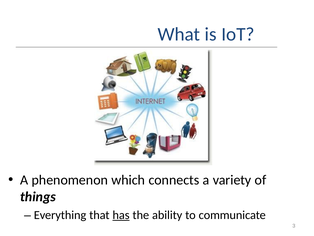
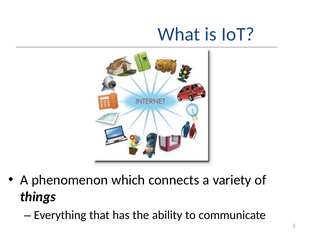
has underline: present -> none (121, 215)
